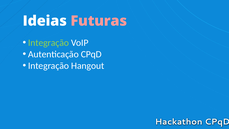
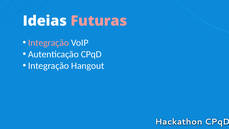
Integração colour: light green -> pink (49, 43)
